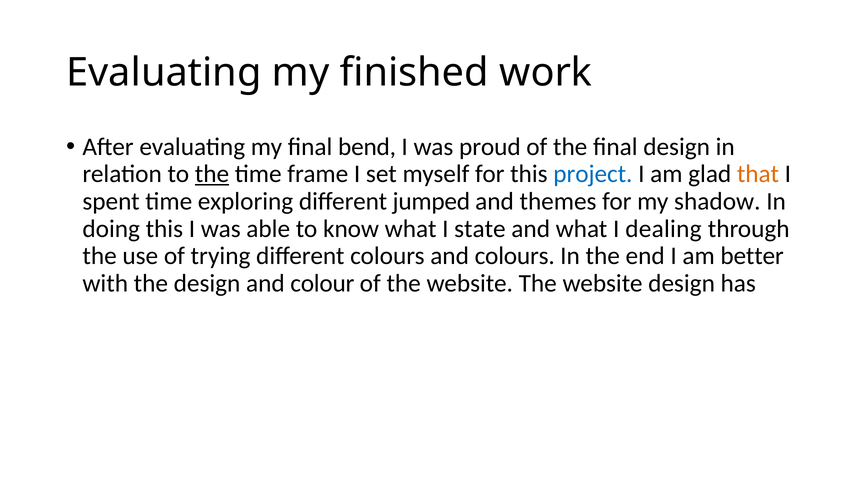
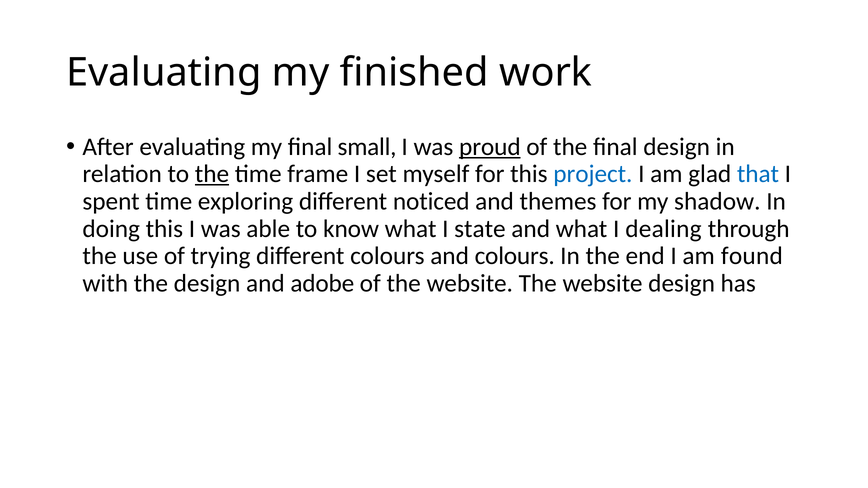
bend: bend -> small (367, 147)
proud underline: none -> present (490, 147)
that colour: orange -> blue (758, 174)
jumped: jumped -> noticed (431, 201)
better: better -> found (752, 256)
colour: colour -> adobe (322, 283)
